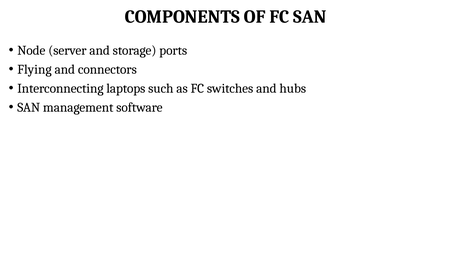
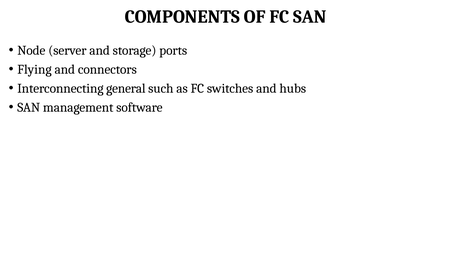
laptops: laptops -> general (126, 88)
